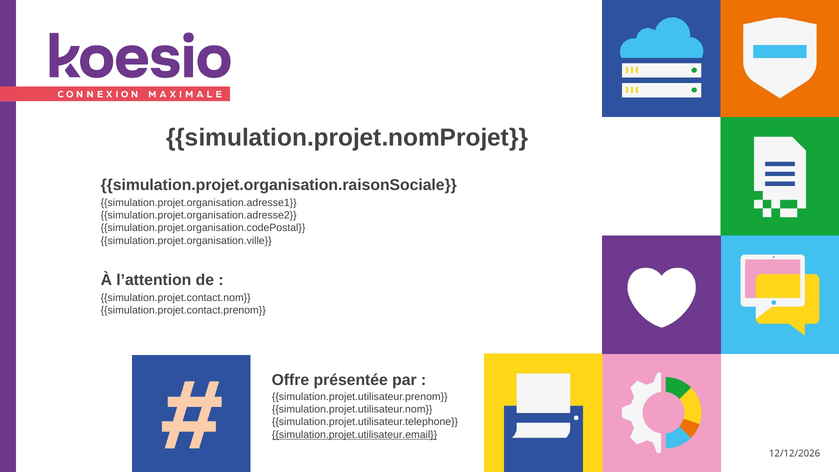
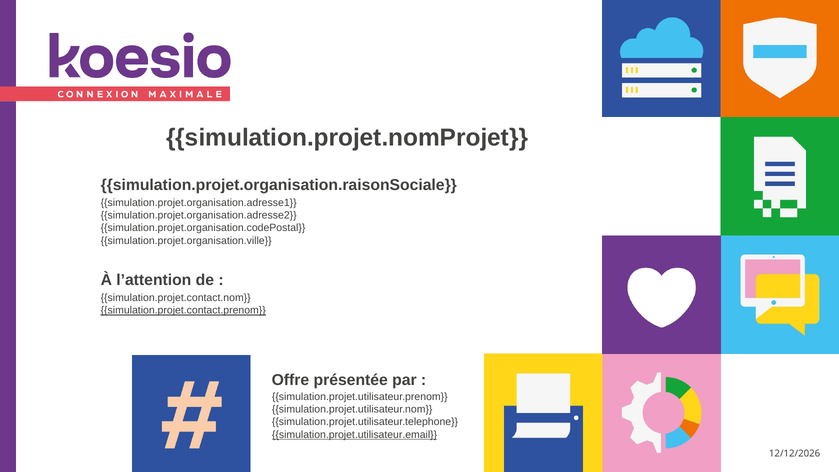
simulation.projet.contact.prenom underline: none -> present (183, 310)
